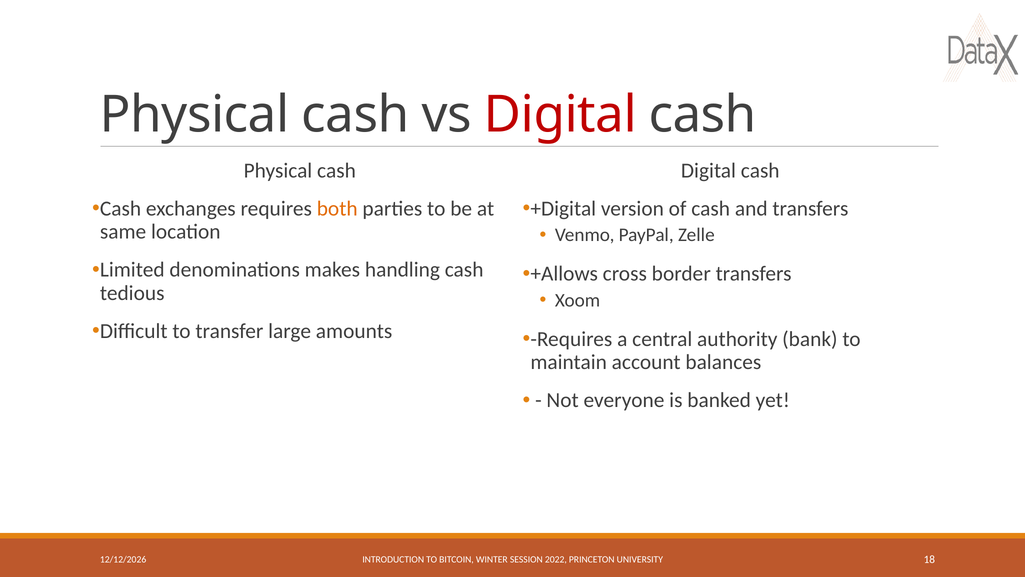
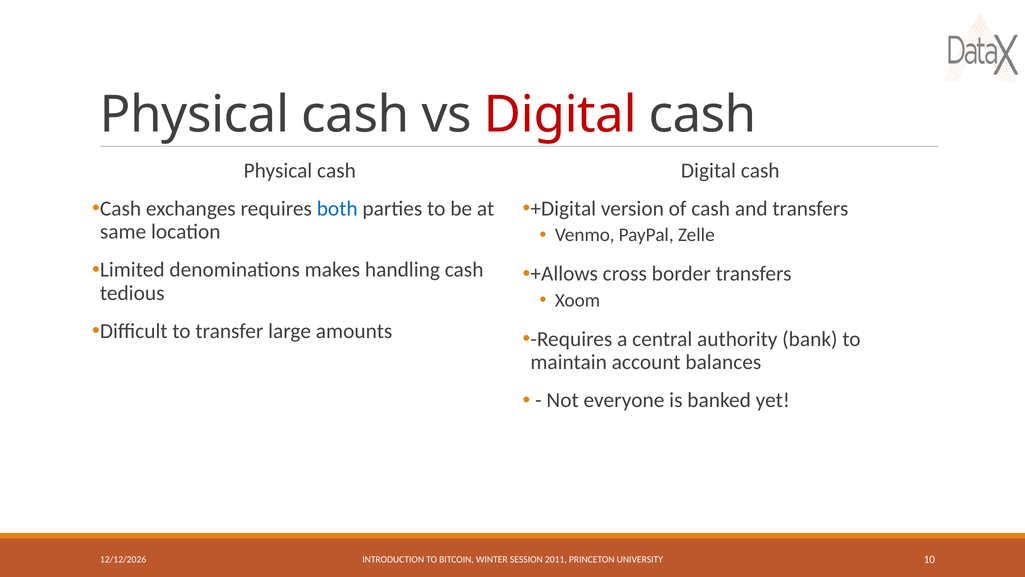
both colour: orange -> blue (337, 208)
2022: 2022 -> 2011 (556, 559)
18: 18 -> 10 (929, 559)
